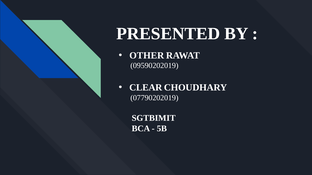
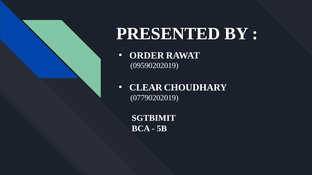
OTHER: OTHER -> ORDER (147, 56)
